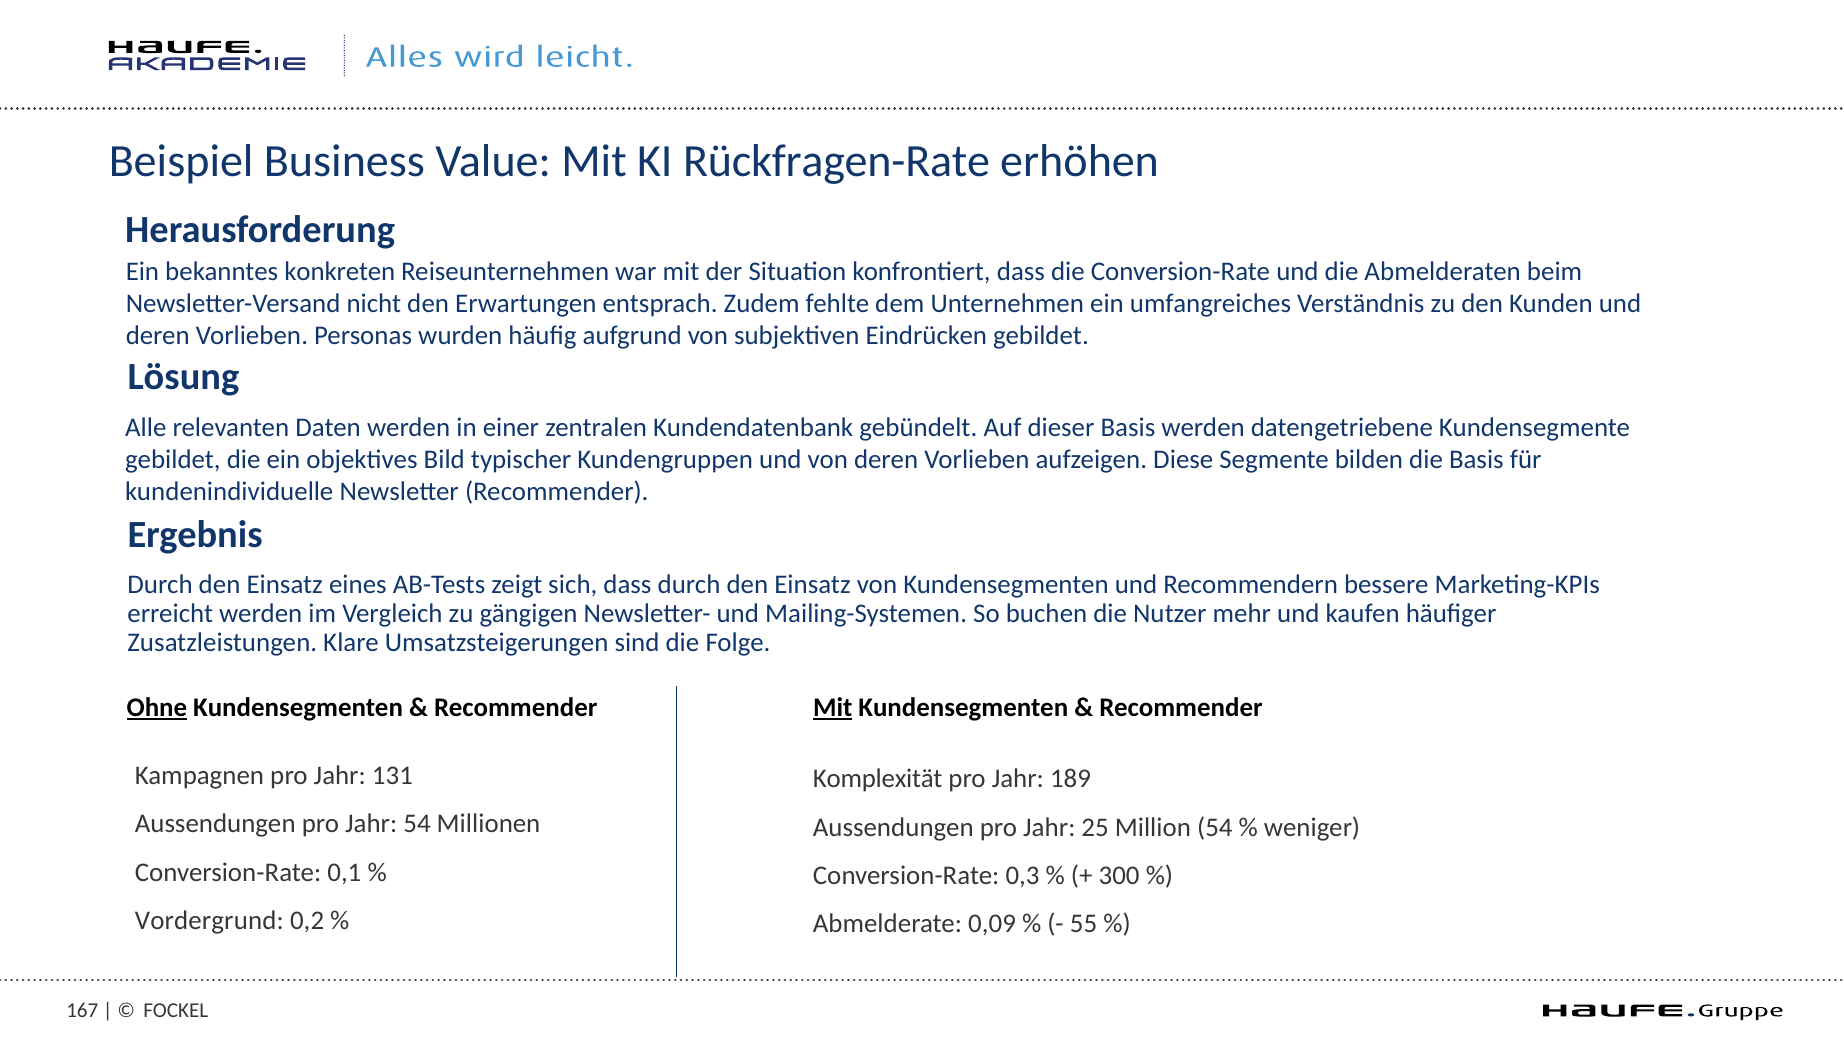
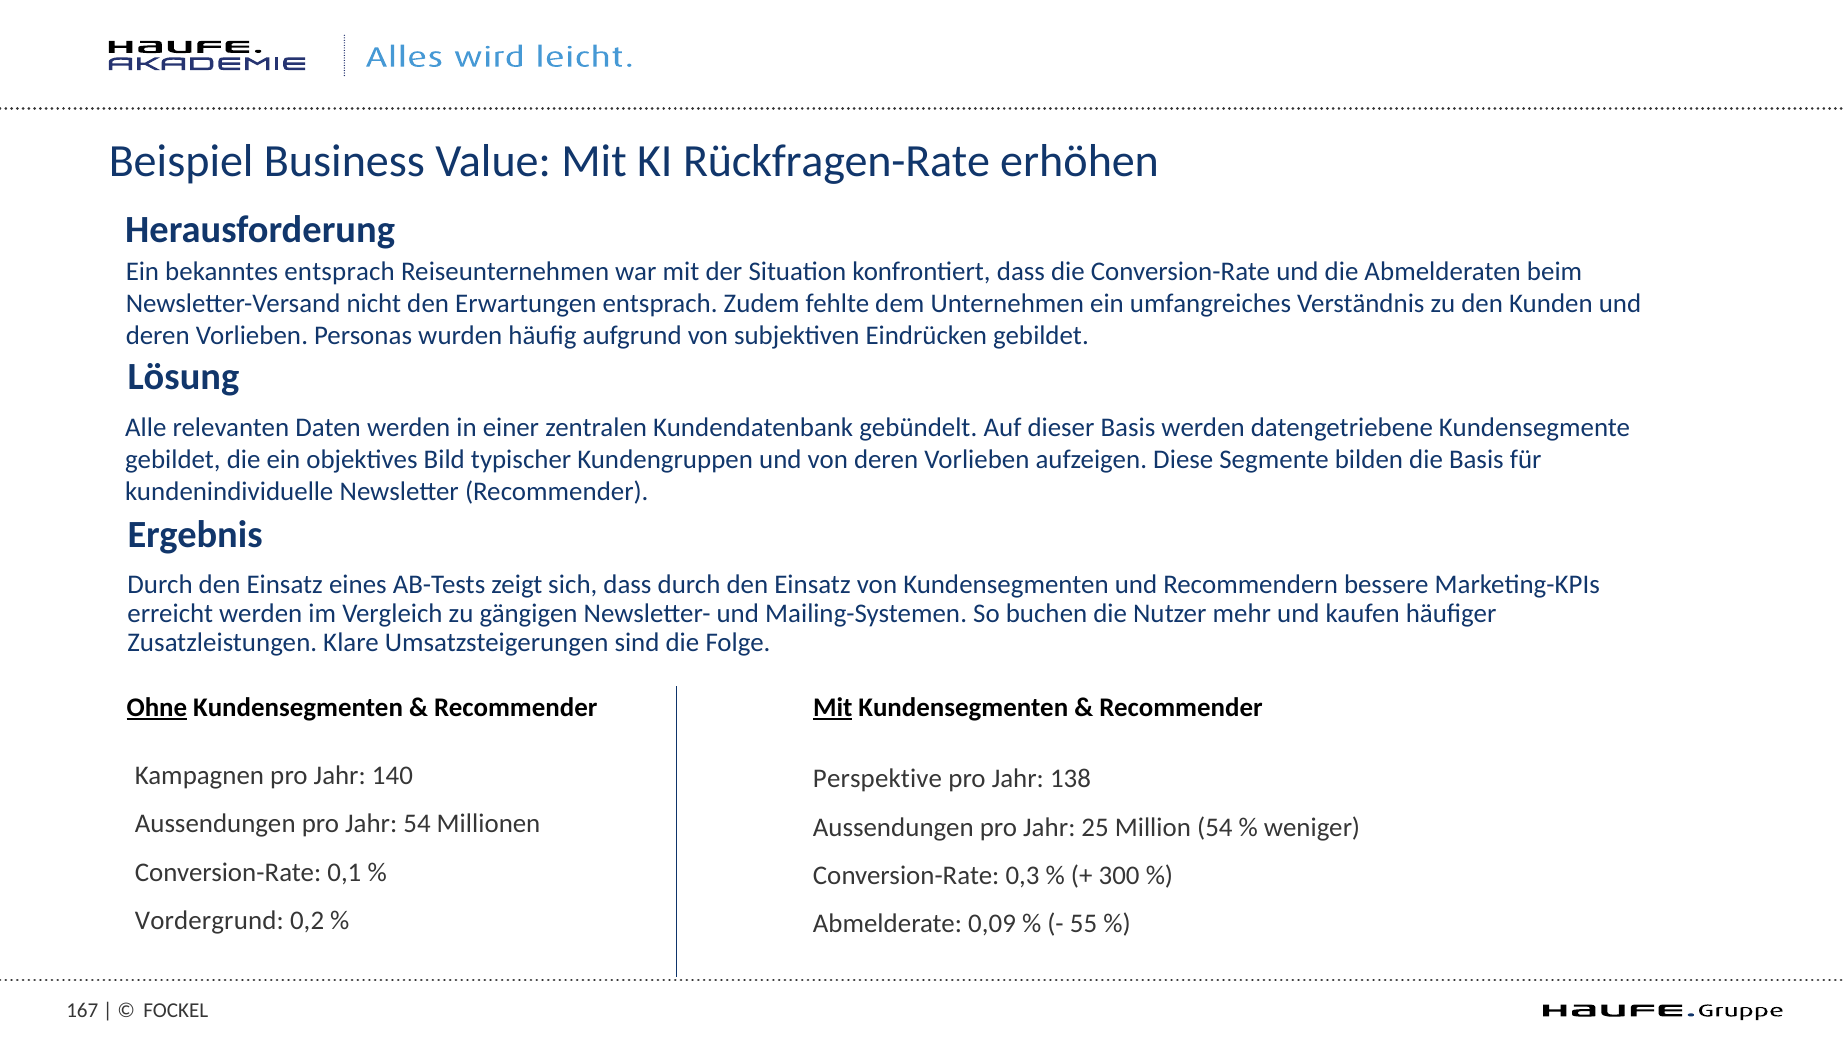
bekanntes konkreten: konkreten -> entsprach (340, 272)
131: 131 -> 140 (392, 776)
Komplexität: Komplexität -> Perspektive (878, 779)
189: 189 -> 138 (1071, 779)
